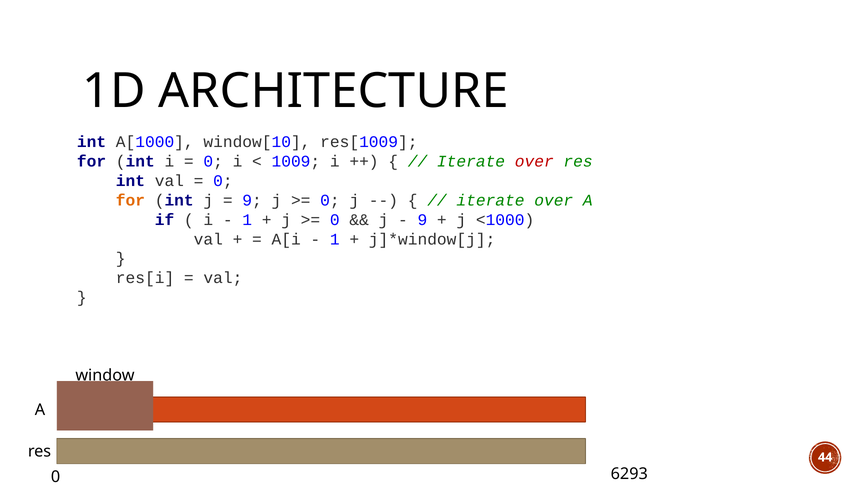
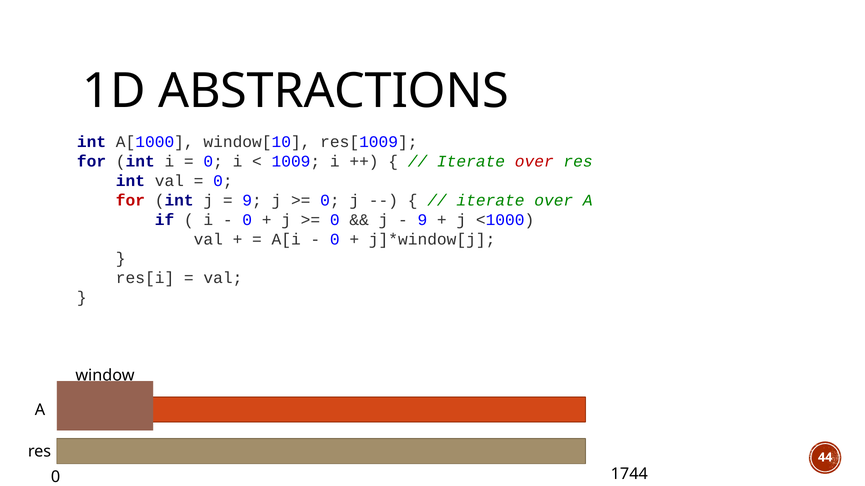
ARCHITECTURE: ARCHITECTURE -> ABSTRACTIONS (334, 91)
for colour: orange -> red (130, 201)
1: 1 -> 0 (247, 220)
1: 1 -> 0 (335, 239)
6293: 6293 -> 1744 (629, 474)
